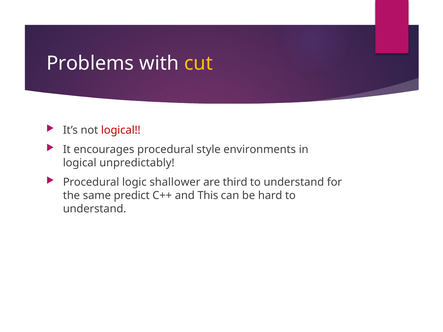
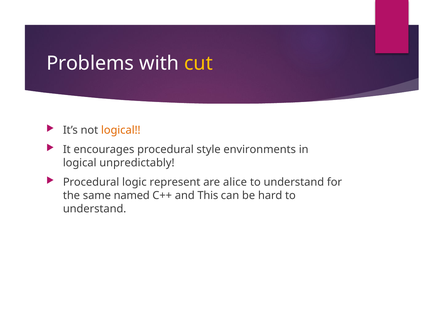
logical colour: red -> orange (121, 130)
shallower: shallower -> represent (175, 182)
third: third -> alice (235, 182)
predict: predict -> named (132, 196)
